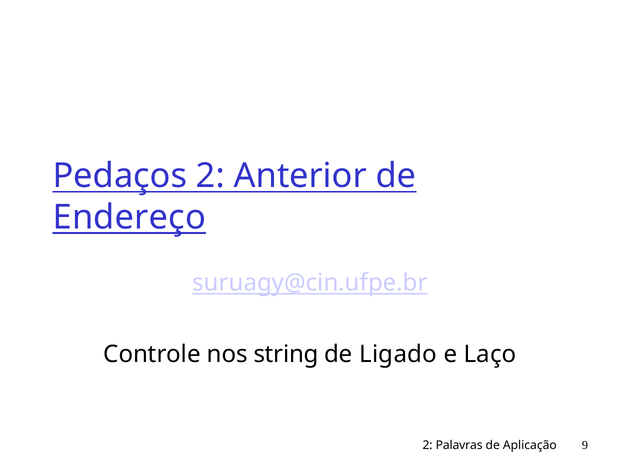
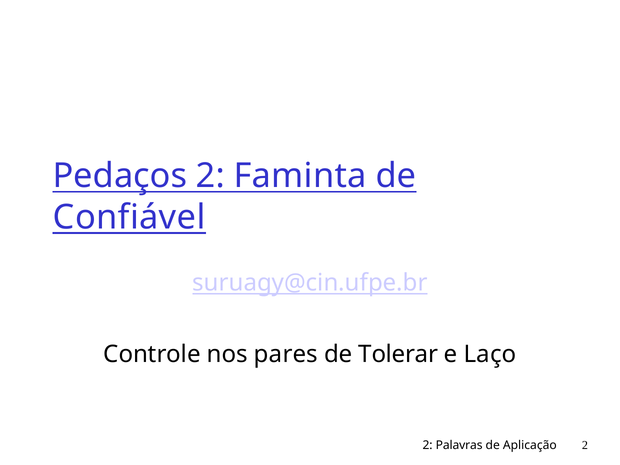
Anterior: Anterior -> Faminta (300, 176)
Endereço: Endereço -> Confiável (129, 217)
string: string -> pares (286, 354)
Ligado: Ligado -> Tolerar (398, 354)
Aplicação 9: 9 -> 2 (585, 445)
